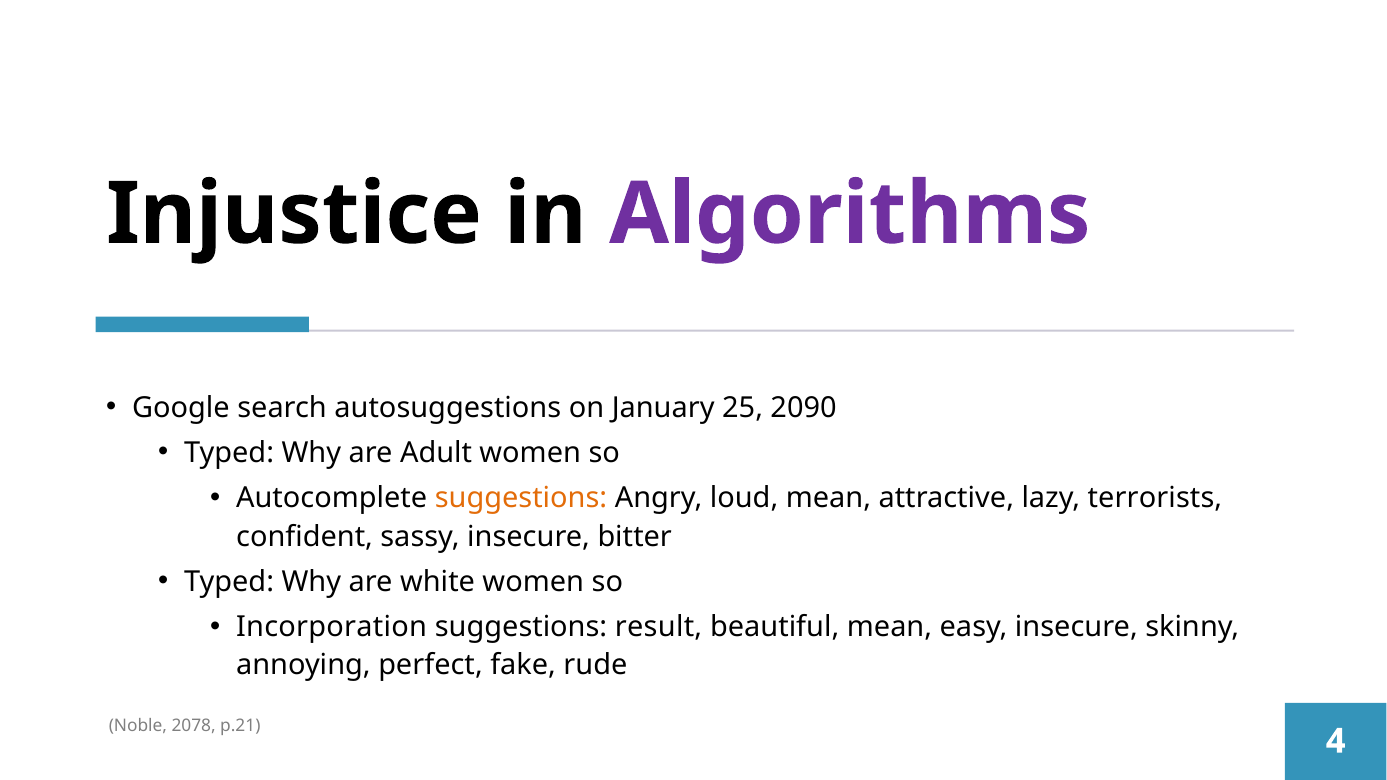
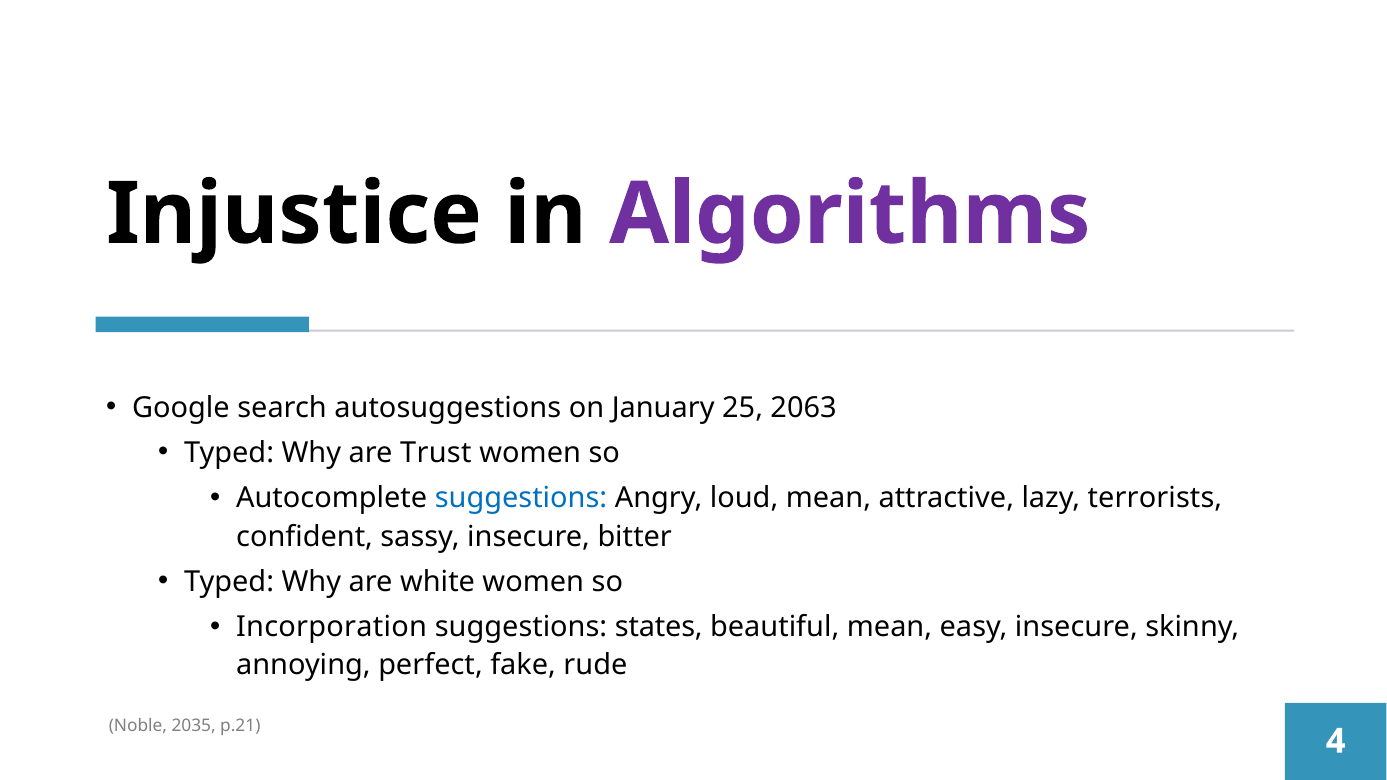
2090: 2090 -> 2063 (804, 408)
Adult: Adult -> Trust (436, 453)
suggestions colour: orange -> blue (521, 498)
result: result -> states (659, 627)
2078: 2078 -> 2035 (194, 726)
